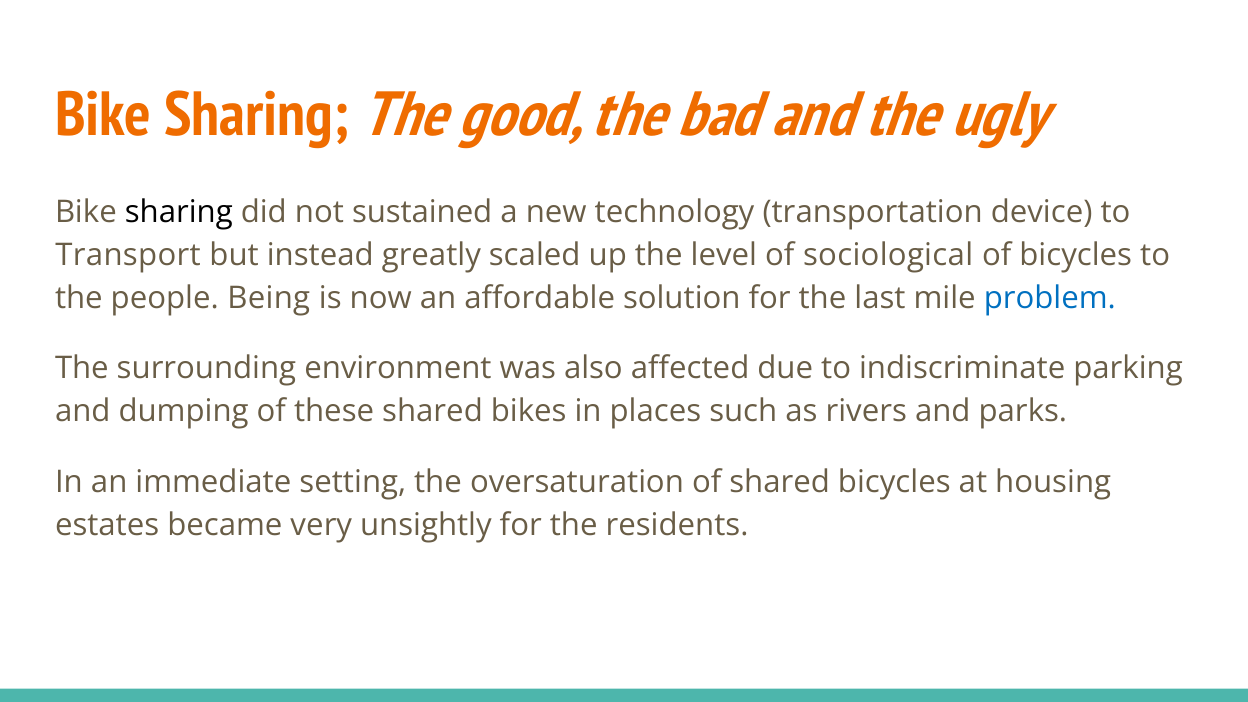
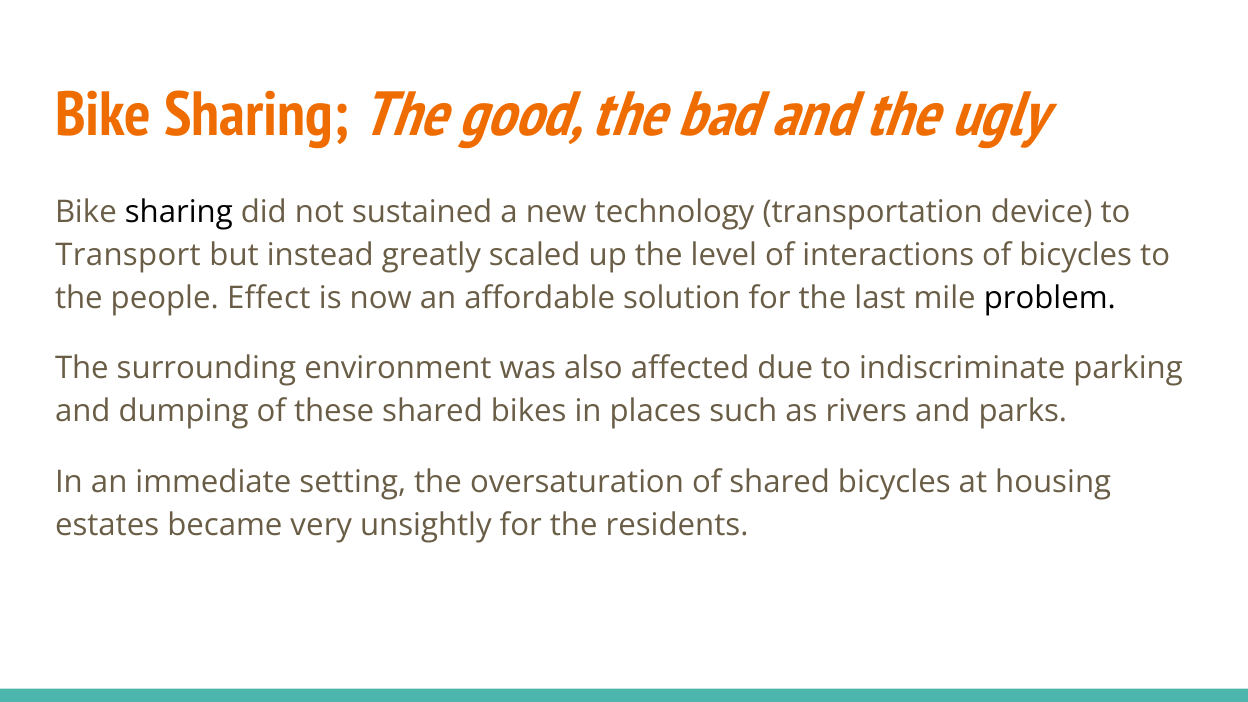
sociological: sociological -> interactions (888, 255)
Being: Being -> Effect (269, 298)
problem colour: blue -> black (1050, 298)
